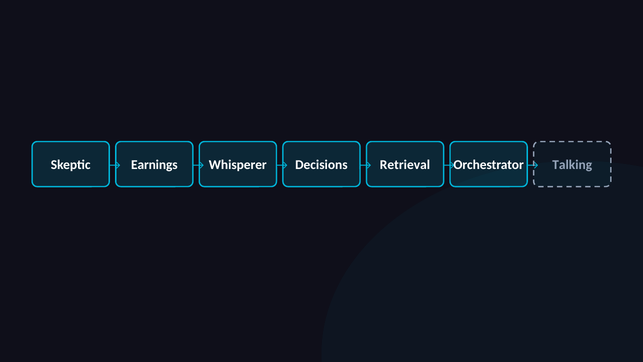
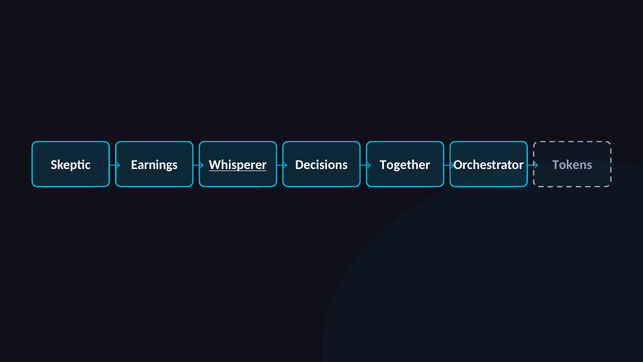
Whisperer underline: none -> present (238, 165)
Retrieval: Retrieval -> Together (405, 165)
Talking: Talking -> Tokens (572, 165)
